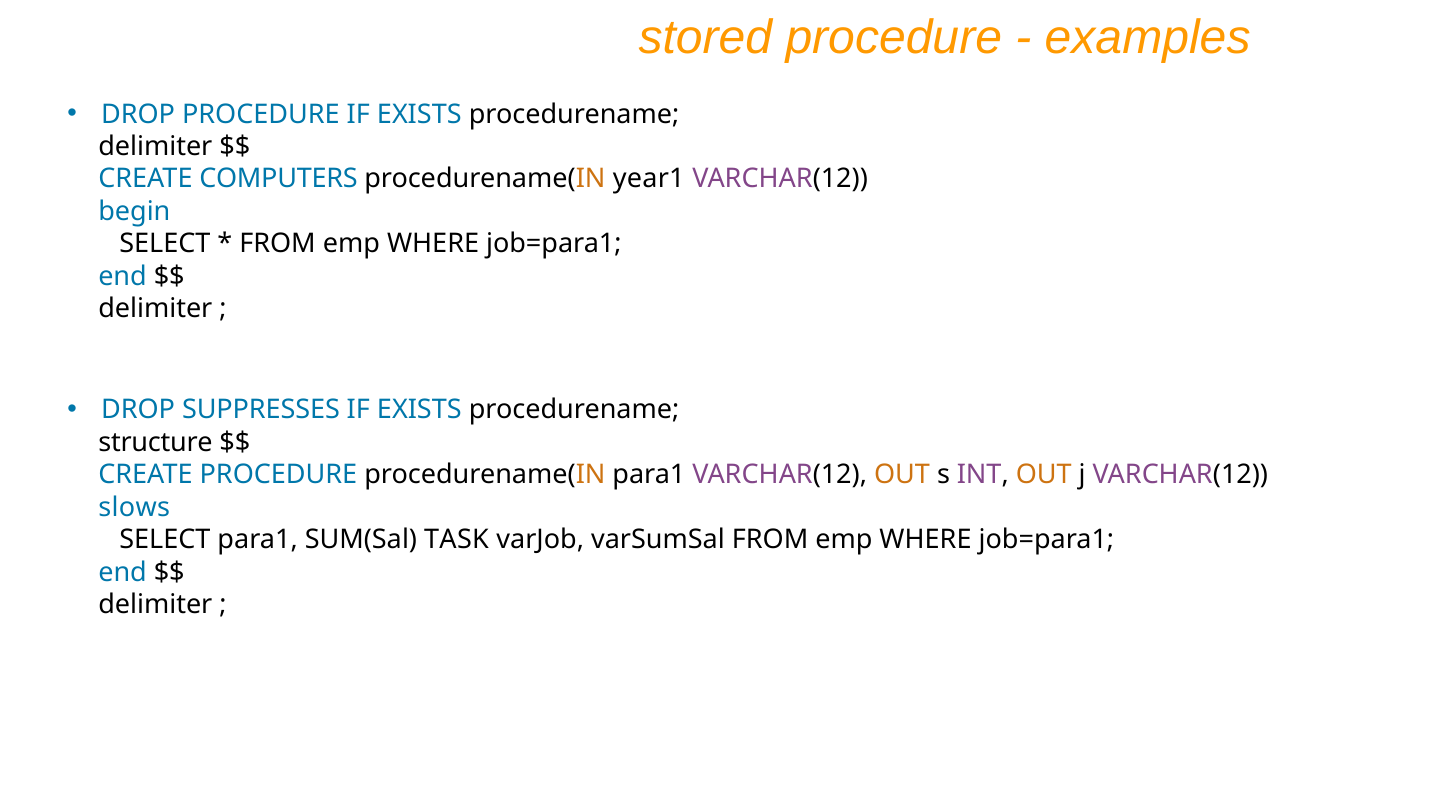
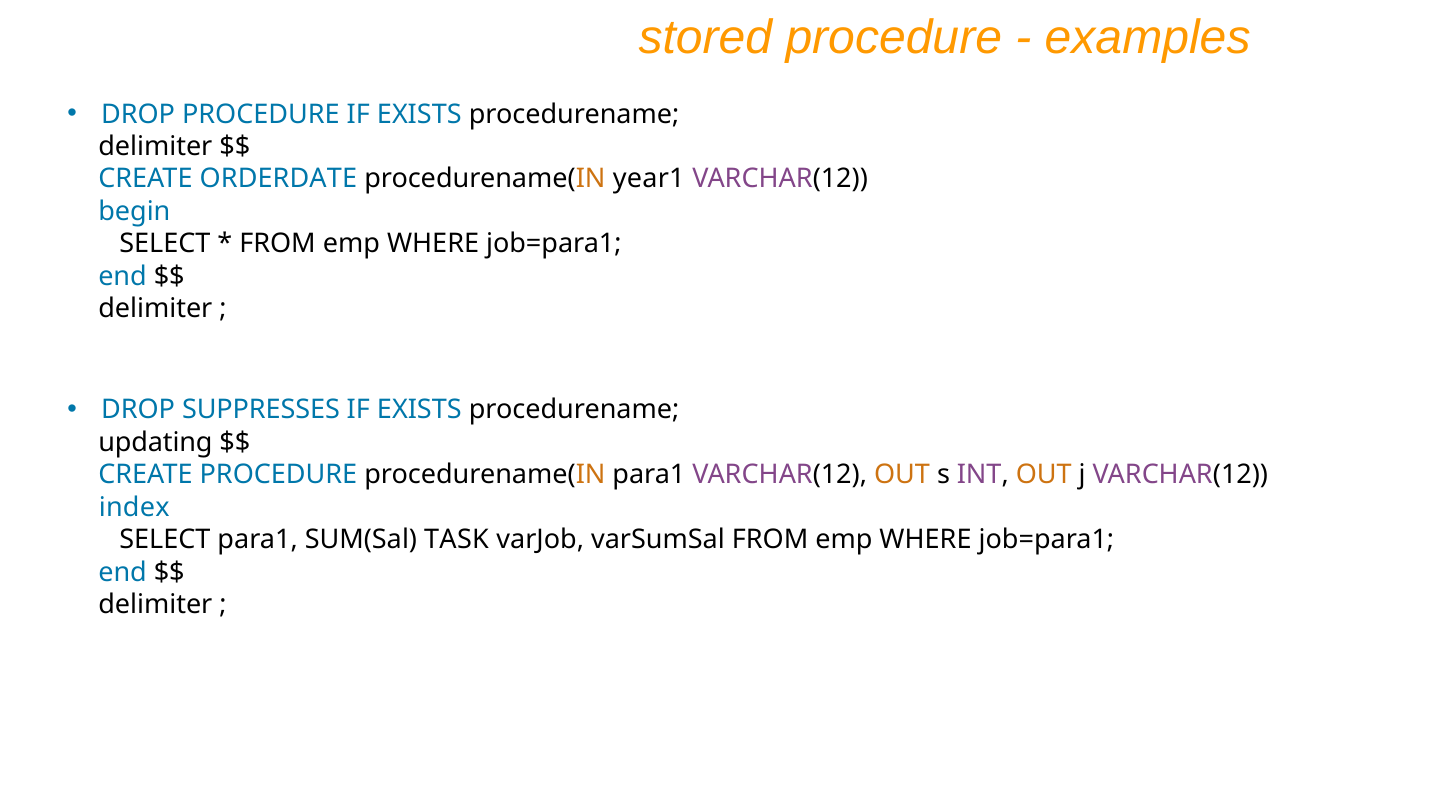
COMPUTERS: COMPUTERS -> ORDERDATE (278, 179)
structure: structure -> updating (155, 443)
slows: slows -> index (134, 507)
